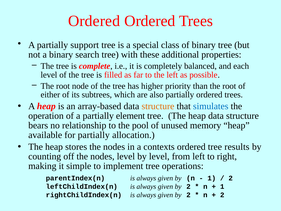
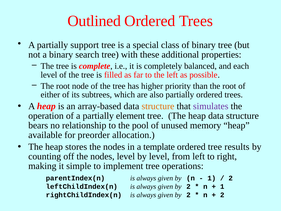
Ordered: Ordered -> Outlined (94, 21)
simulates colour: blue -> purple (211, 106)
for partially: partially -> preorder (94, 135)
contexts: contexts -> template (159, 147)
